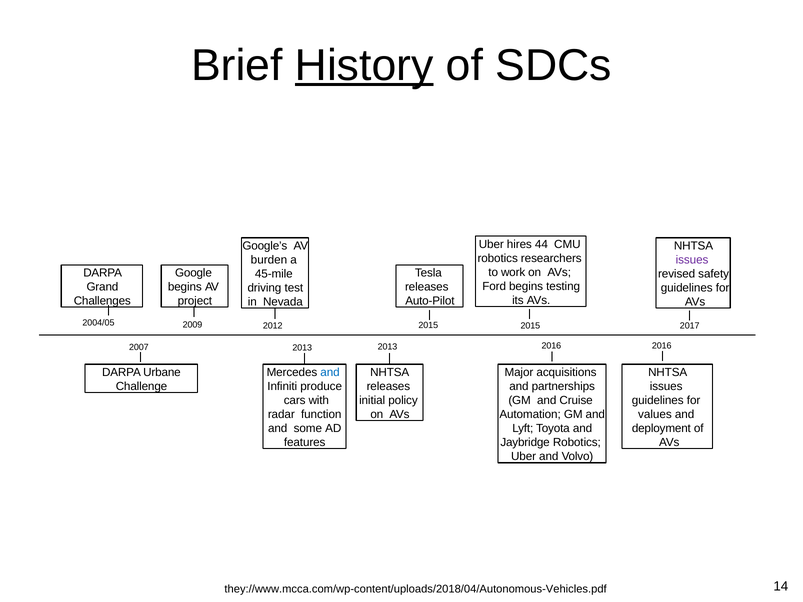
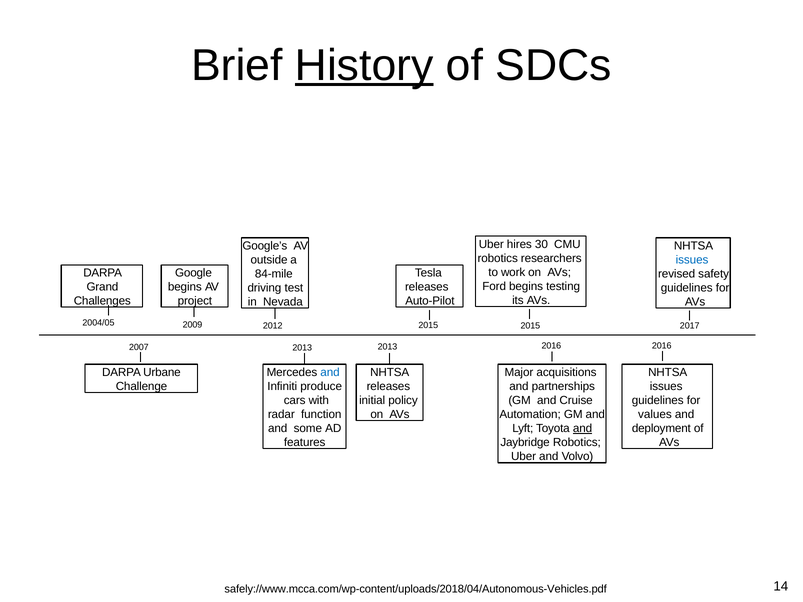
44: 44 -> 30 (541, 244)
issues colour: purple -> blue (692, 260)
burden: burden -> outside (269, 260)
45-mile: 45-mile -> 84-mile (274, 274)
and underline: none -> present (583, 429)
they://www.mcca.com/wp-content/uploads/2018/04/Autonomous-Vehicles.pdf: they://www.mcca.com/wp-content/uploads/2018/04/Autonomous-Vehicles.pdf -> safely://www.mcca.com/wp-content/uploads/2018/04/Autonomous-Vehicles.pdf (416, 590)
